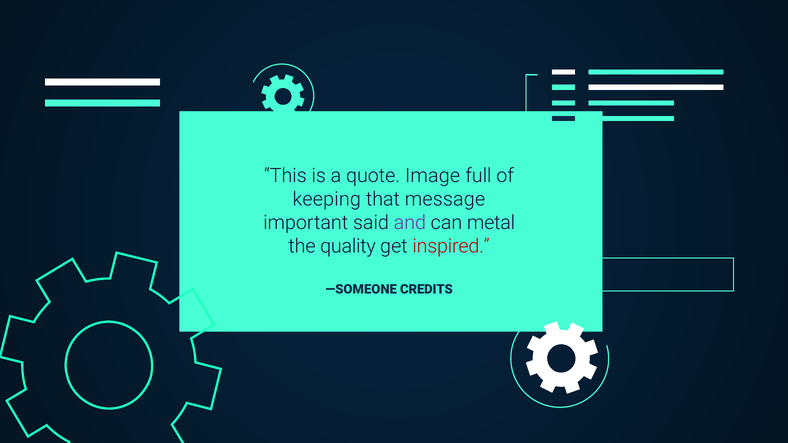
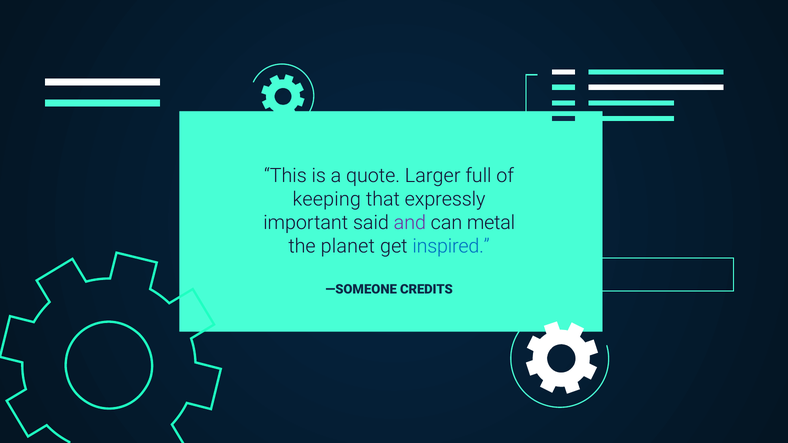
Image: Image -> Larger (433, 176)
message: message -> expressly (445, 199)
quality: quality -> planet (348, 247)
inspired colour: red -> blue (451, 247)
